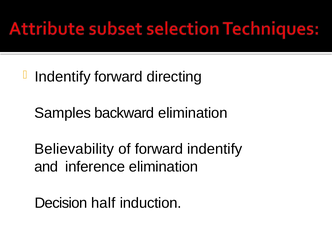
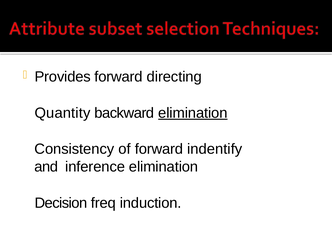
Indentify: Indentify -> Provides (63, 77)
Samples: Samples -> Quantity (63, 113)
elimination underline: none -> present (193, 113)
Believability: Believability -> Consistency (74, 149)
half: half -> freq (103, 203)
